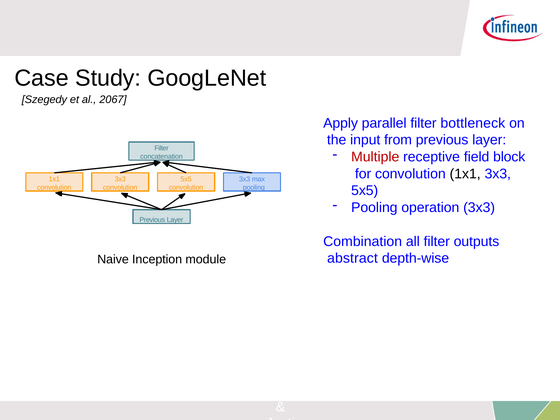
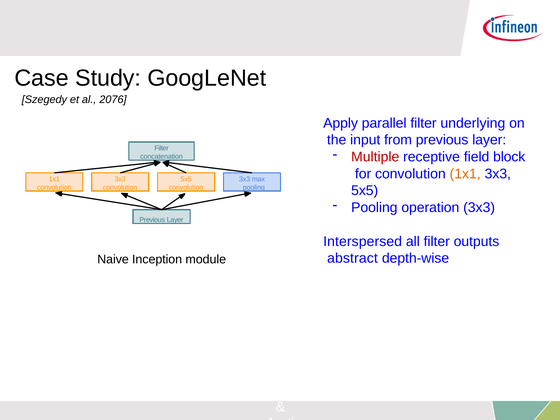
2067: 2067 -> 2076 (113, 100)
bottleneck: bottleneck -> underlying (473, 123)
1x1 colour: black -> orange (465, 174)
Combination: Combination -> Interspersed (363, 242)
